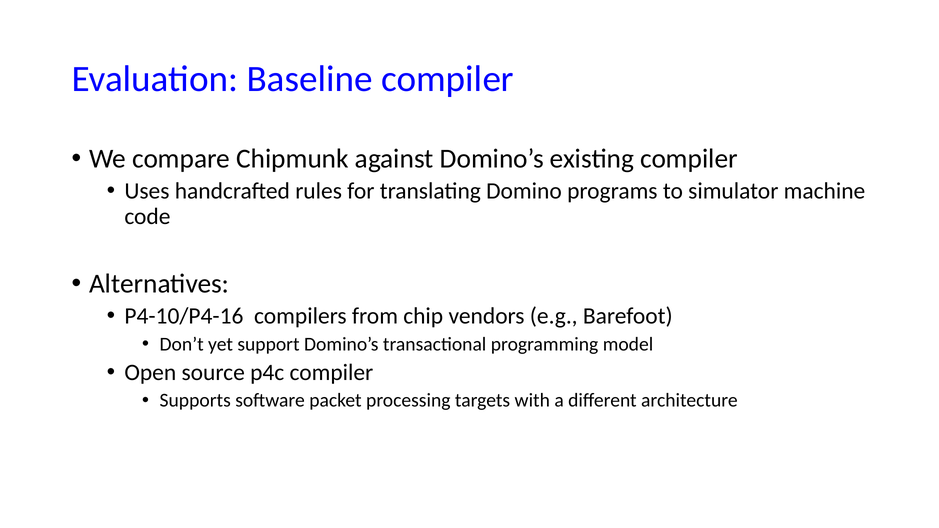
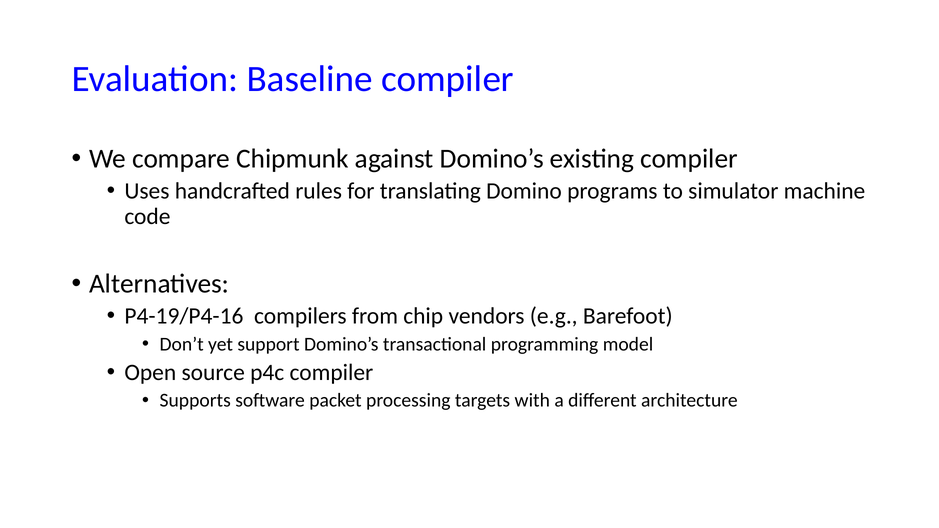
P4-10/P4-16: P4-10/P4-16 -> P4-19/P4-16 (184, 316)
